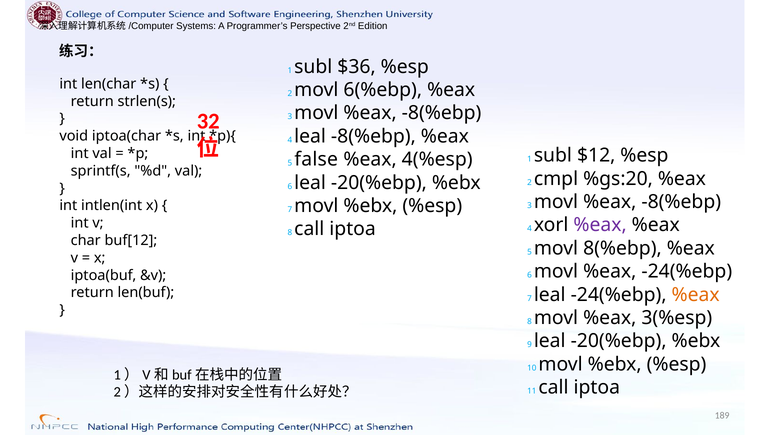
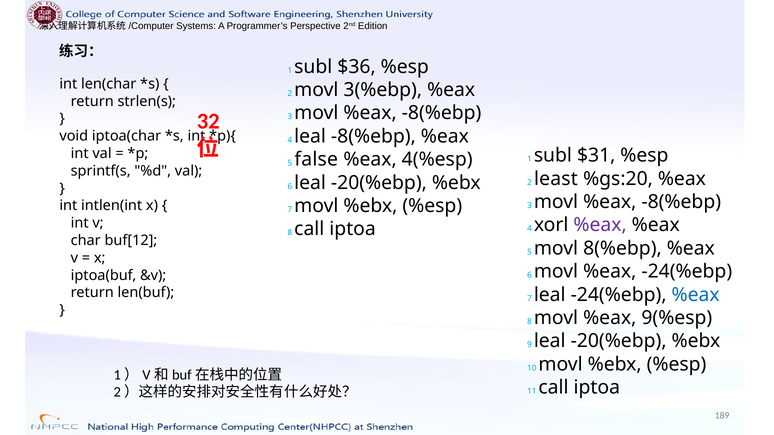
6(%ebp: 6(%ebp -> 3(%ebp (383, 90)
$12: $12 -> $31 (596, 156)
cmpl: cmpl -> least (556, 179)
%eax colour: orange -> blue (696, 295)
3(%esp: 3(%esp -> 9(%esp (677, 318)
